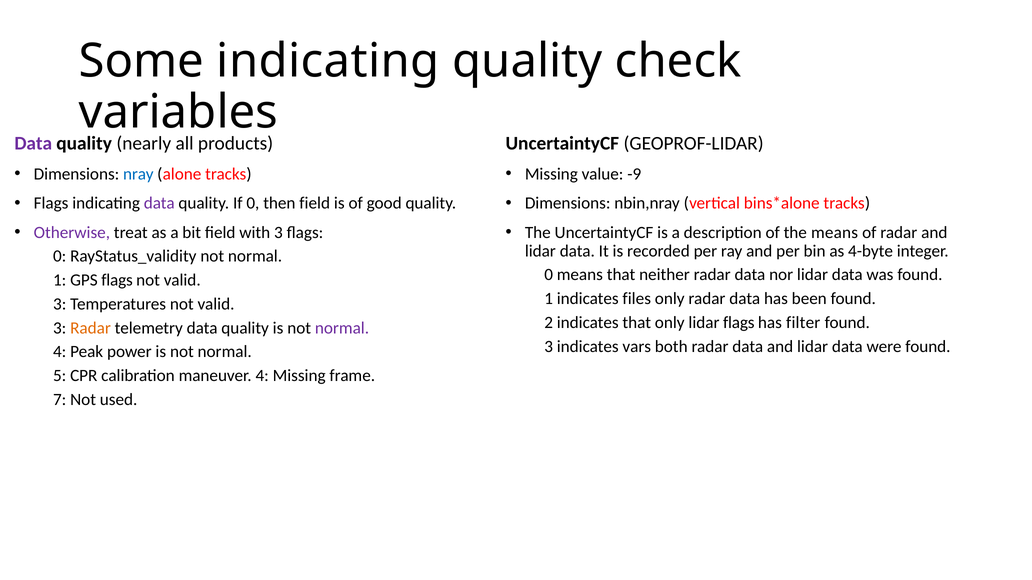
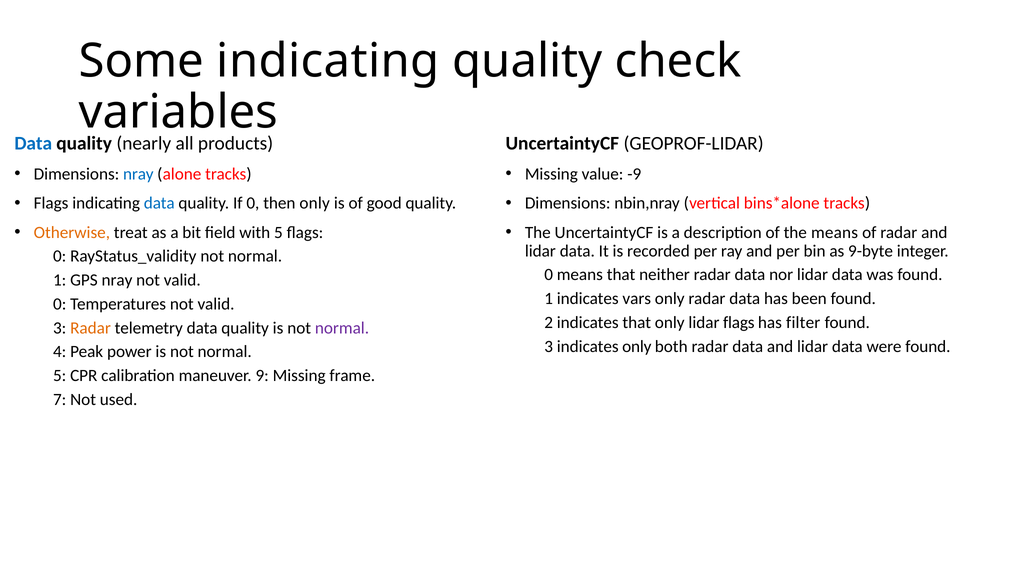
Data colour: purple -> blue (33, 144)
data colour: purple -> blue (159, 203)
then field: field -> only (315, 203)
Otherwise colour: purple -> orange (72, 233)
with 3: 3 -> 5 (278, 233)
4-byte: 4-byte -> 9-byte (871, 251)
GPS flags: flags -> nray (117, 280)
files: files -> vars (637, 299)
3: 3 -> 0 (60, 304)
indicates vars: vars -> only (637, 347)
maneuver 4: 4 -> 9 (262, 376)
